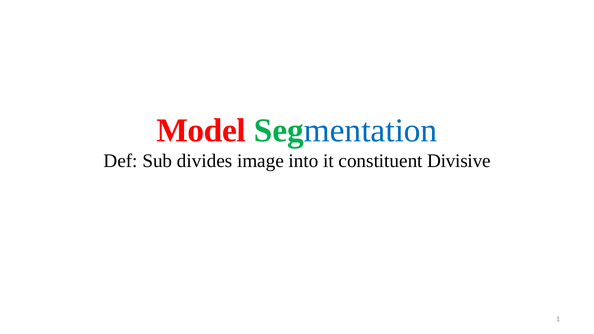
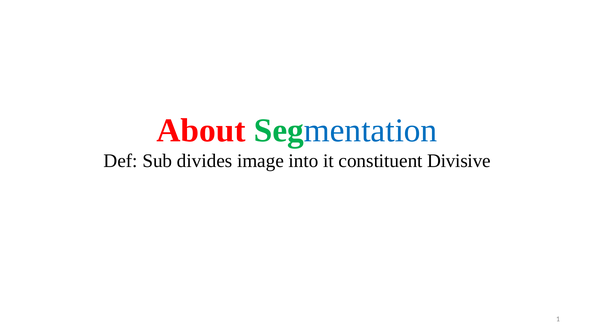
Model: Model -> About (201, 130)
